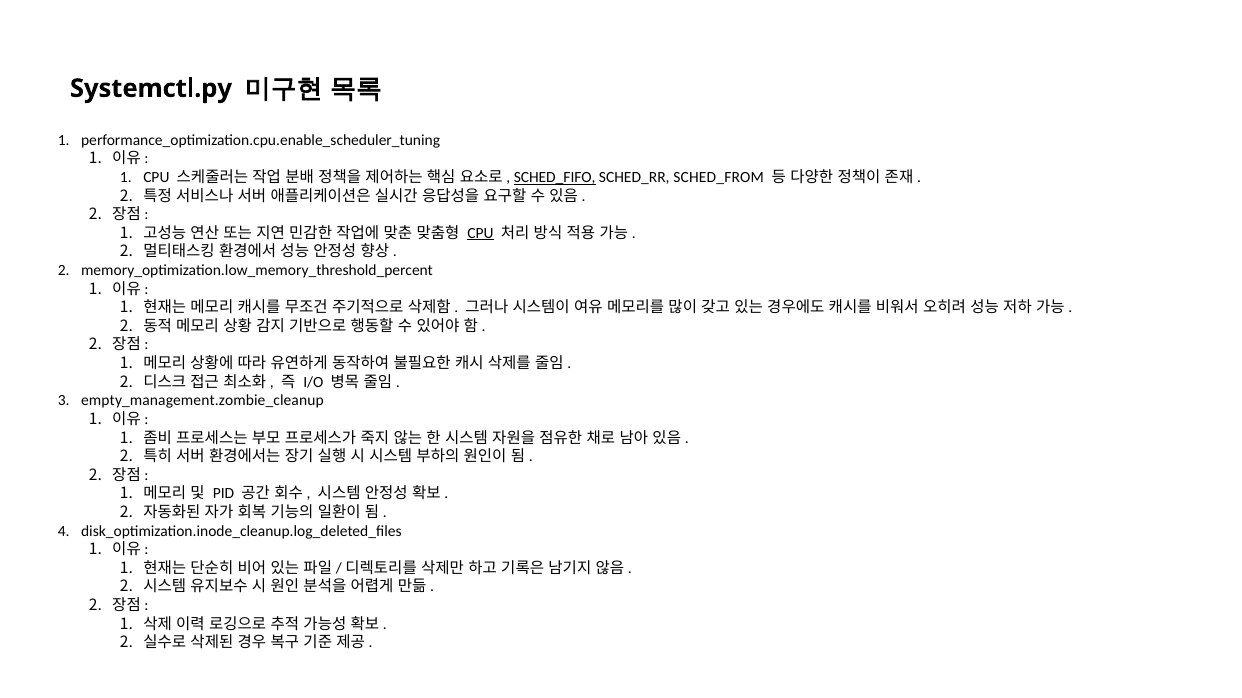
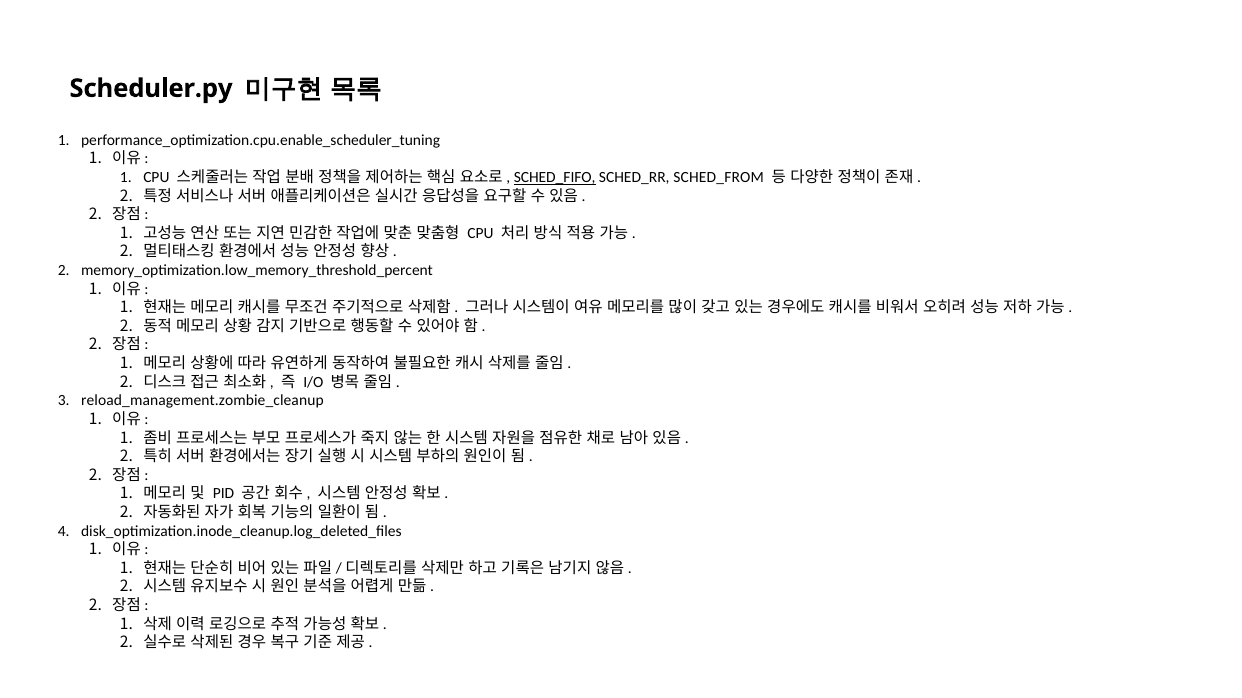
Systemctl.py: Systemctl.py -> Scheduler.py (151, 88)
CPU underline: present -> none (481, 233)
empty_management.zombie_cleanup: empty_management.zombie_cleanup -> reload_management.zombie_cleanup (202, 401)
